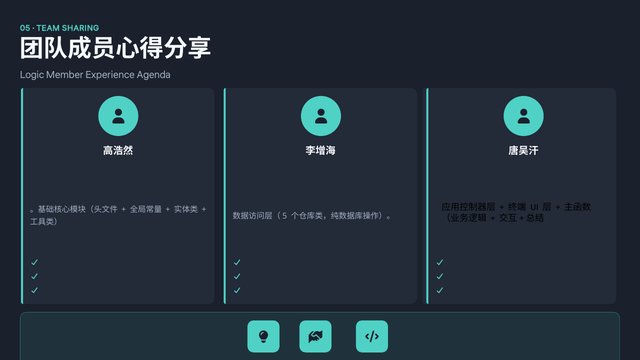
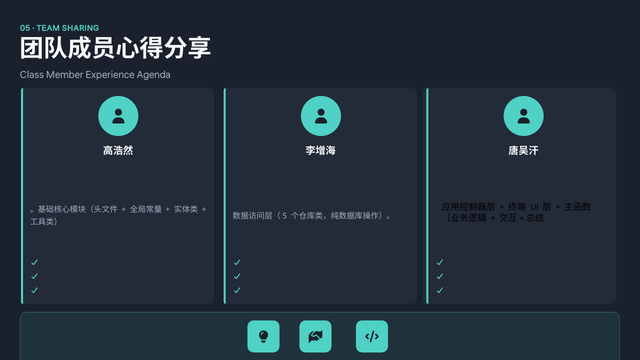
Logic: Logic -> Class (32, 75)
